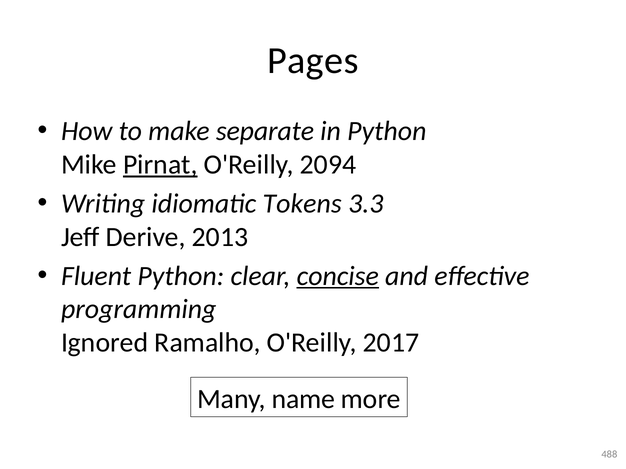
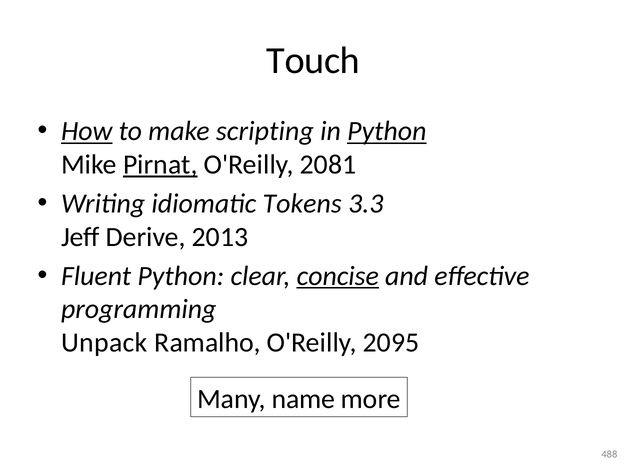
Pages: Pages -> Touch (313, 61)
How underline: none -> present (87, 131)
separate: separate -> scripting (265, 131)
Python underline: none -> present (387, 131)
2094: 2094 -> 2081 (328, 165)
Ignored: Ignored -> Unpack (104, 343)
2017: 2017 -> 2095 (391, 343)
